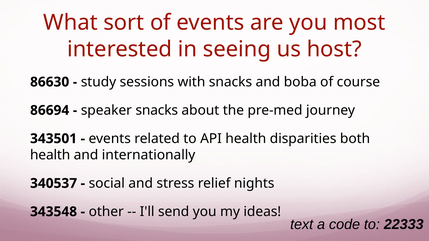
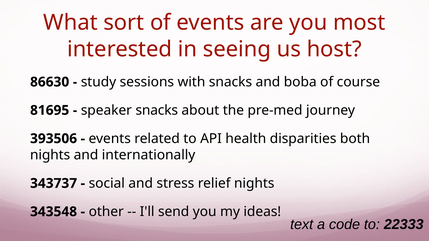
86694: 86694 -> 81695 (50, 110)
343501: 343501 -> 393506 (54, 139)
health: health -> nights (50, 155)
340537: 340537 -> 343737 (54, 184)
